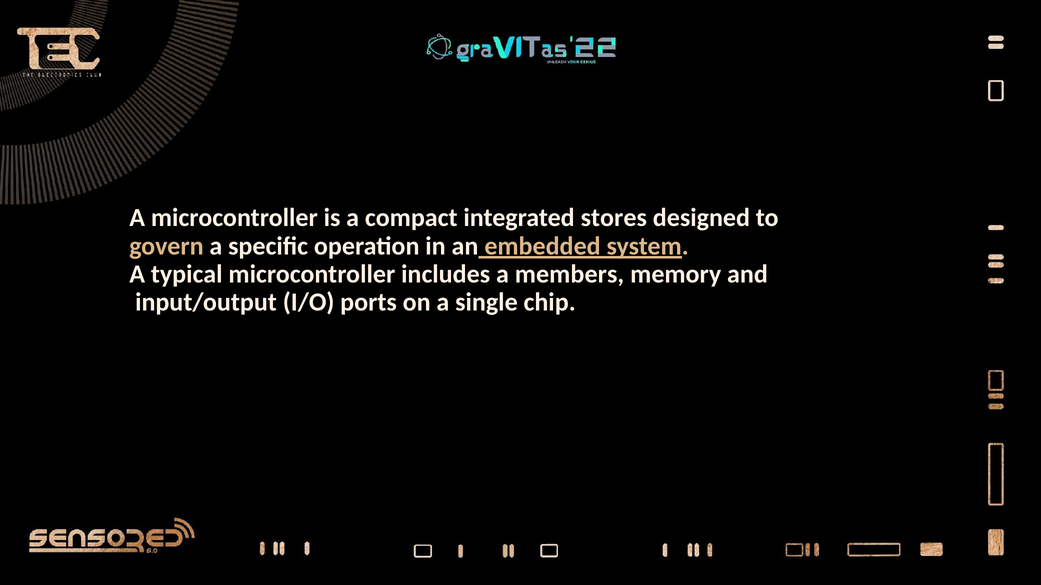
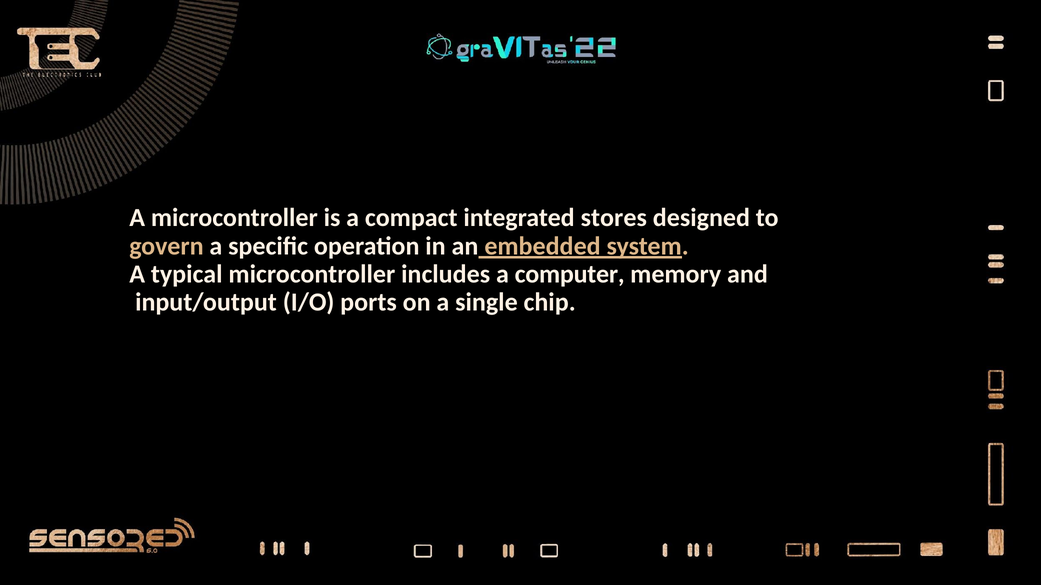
members: members -> computer (570, 274)
